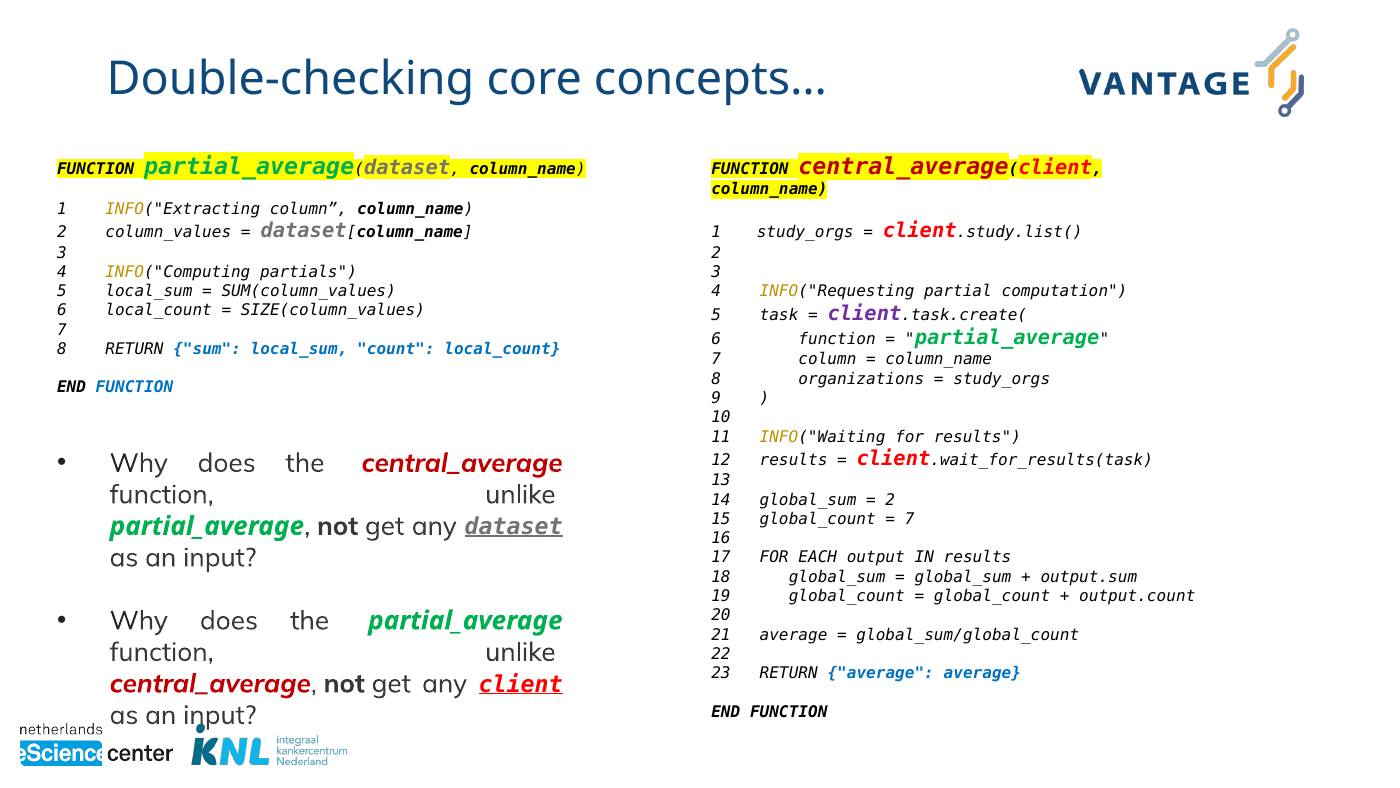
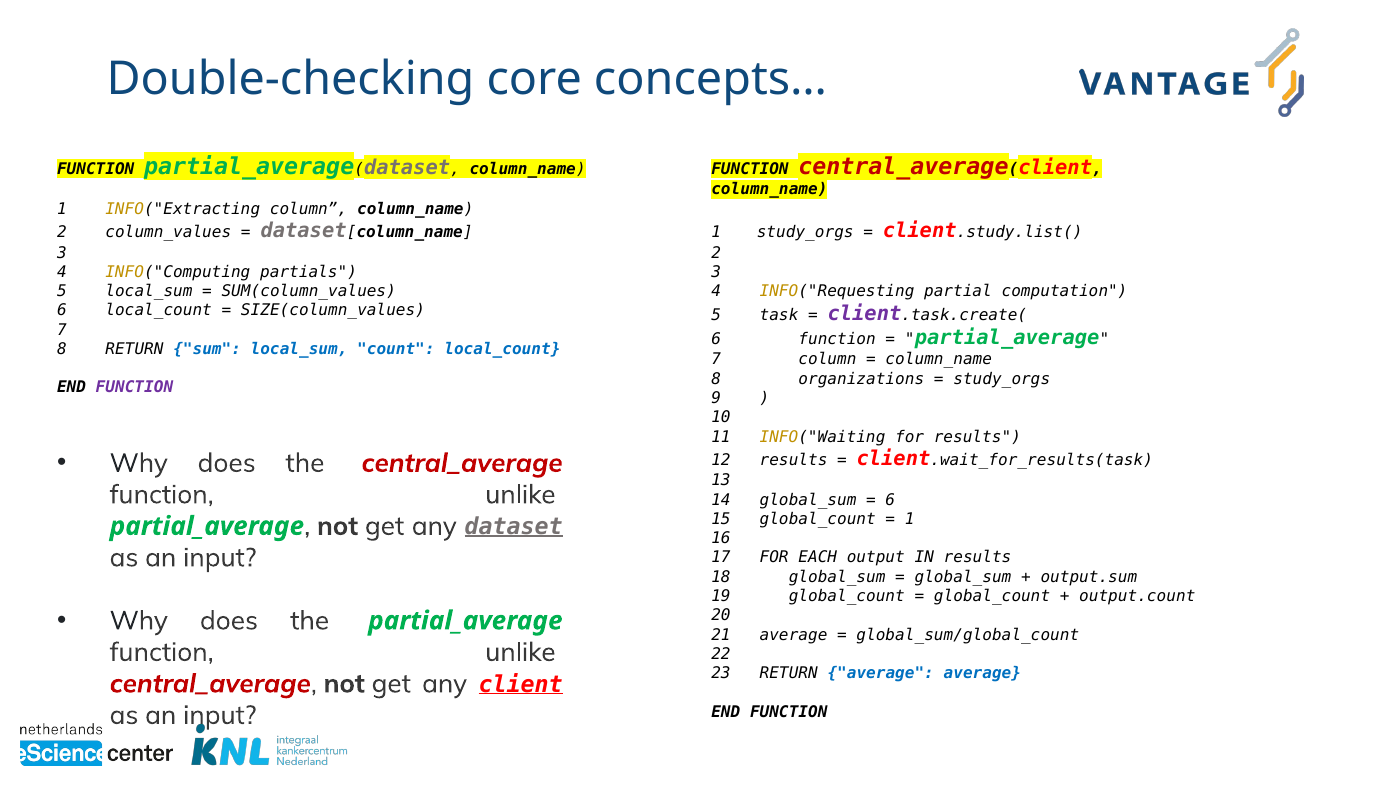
FUNCTION colour: blue -> purple (134, 387)
2: 2 -> 6 (890, 500)
7: 7 -> 1 (910, 519)
